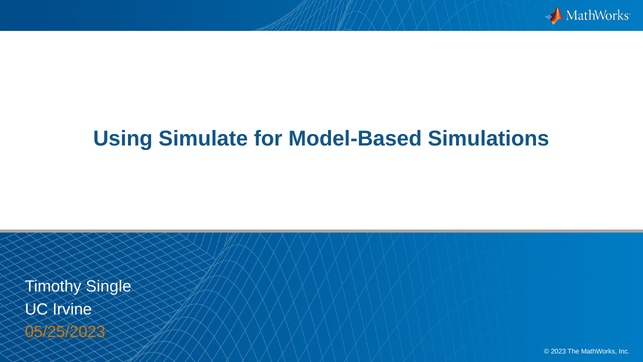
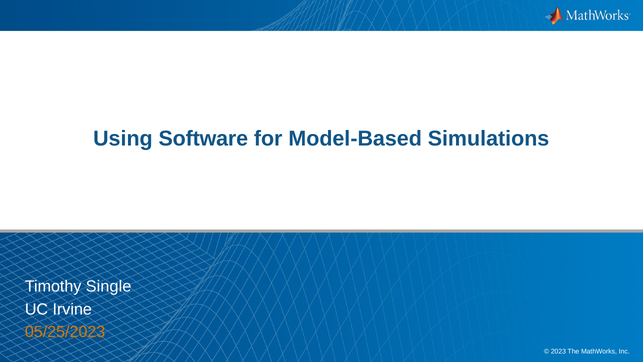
Simulate: Simulate -> Software (203, 139)
